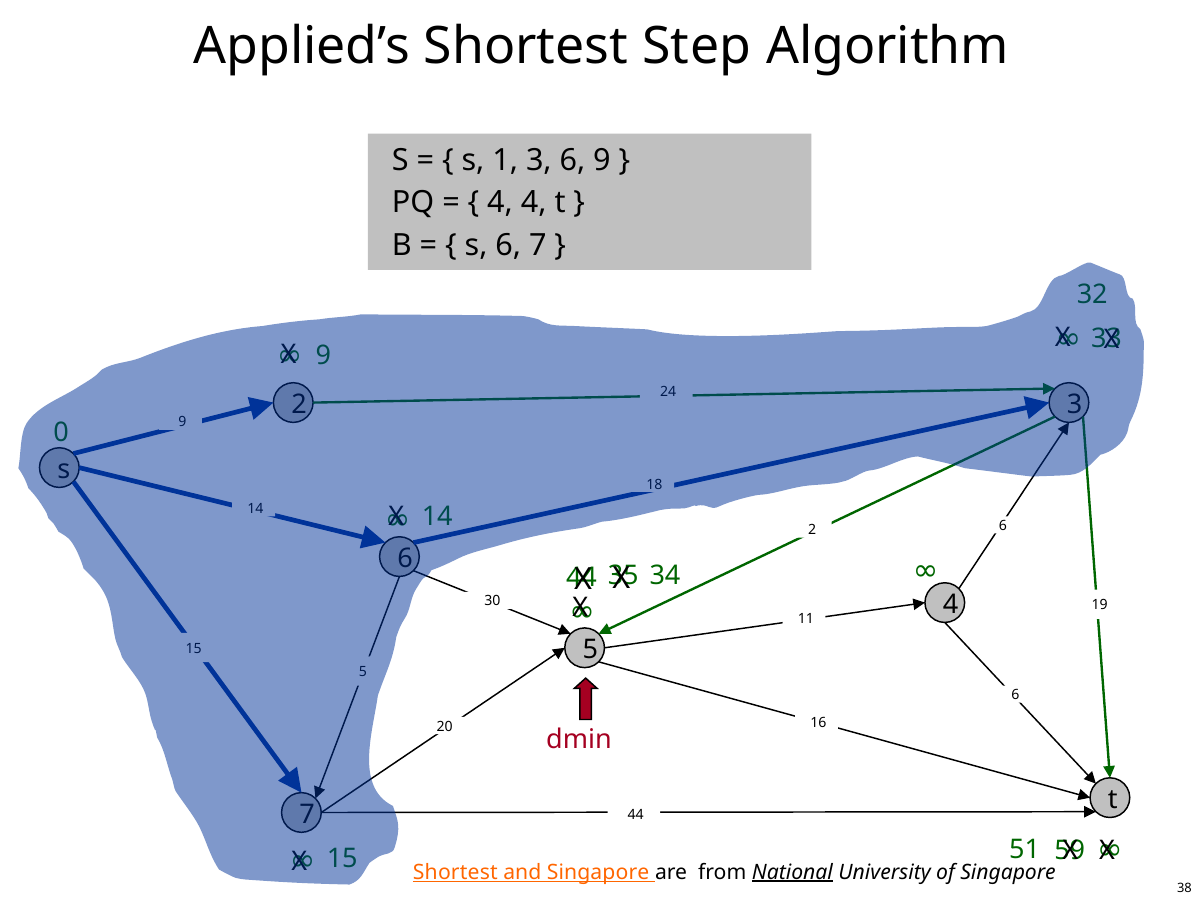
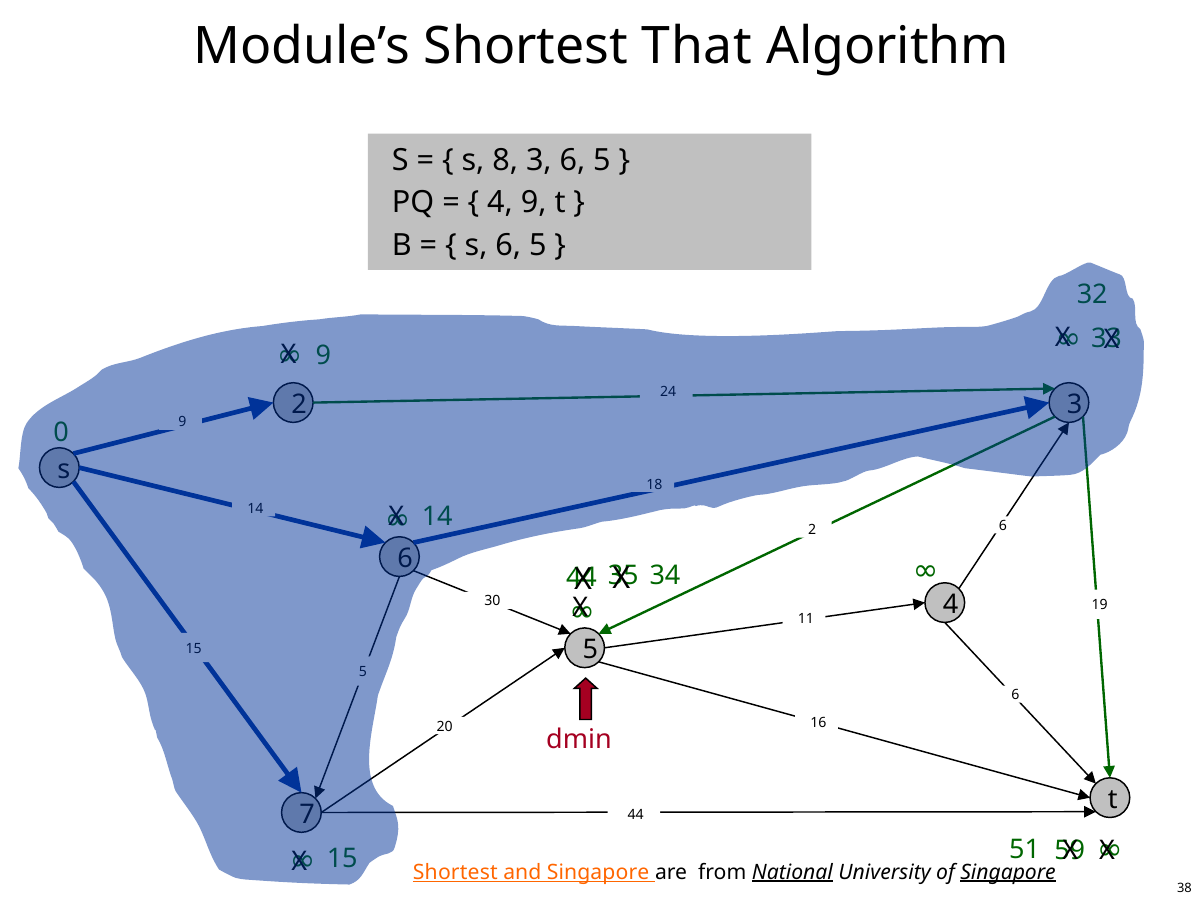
Applied’s: Applied’s -> Module’s (302, 46)
Step: Step -> That (697, 46)
1: 1 -> 8 (505, 160)
3 6 9: 9 -> 5 (602, 160)
4 4: 4 -> 9 (534, 203)
s 6 7: 7 -> 5 (538, 246)
Singapore underline: none -> present (1008, 872)
